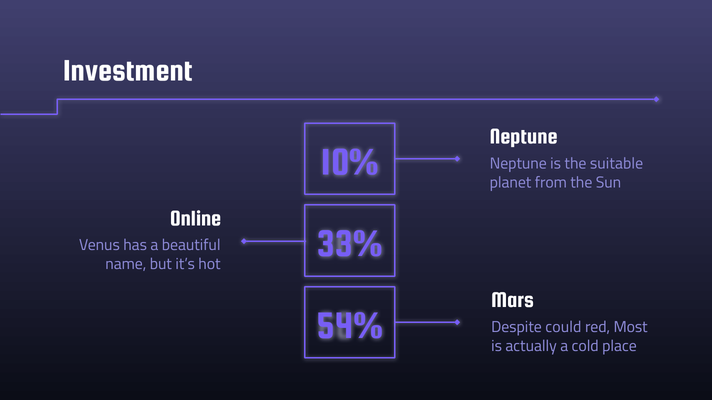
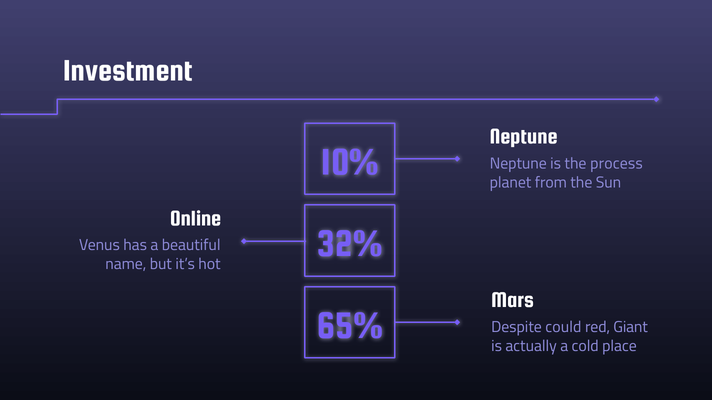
suitable: suitable -> process (616, 164)
33%: 33% -> 32% (350, 244)
54%: 54% -> 65% (350, 325)
Most: Most -> Giant (631, 327)
